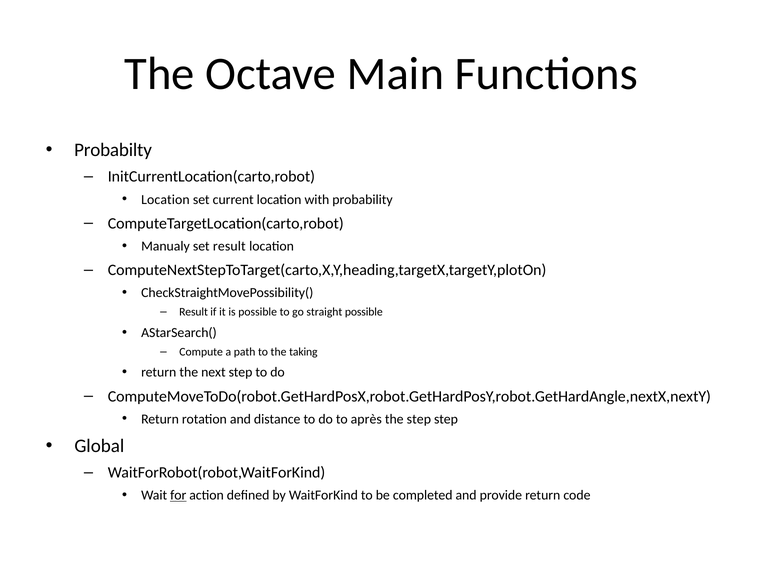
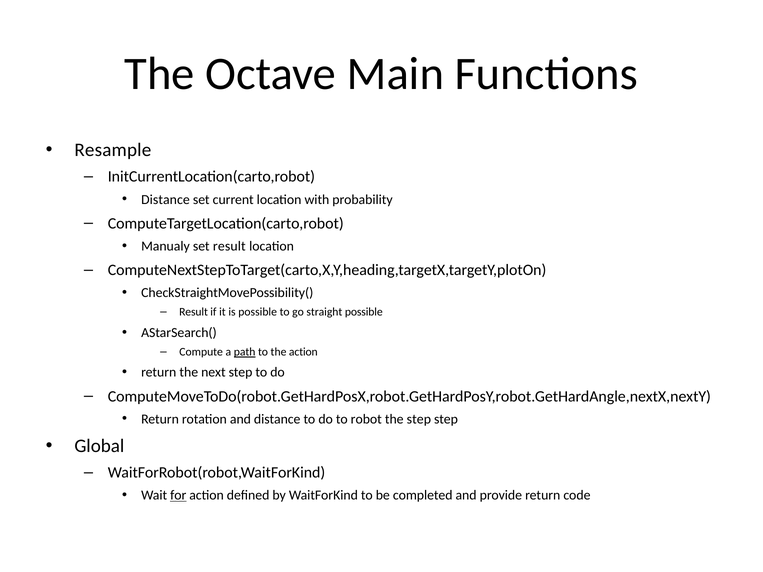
Probabilty: Probabilty -> Resample (113, 150)
Location: Location -> Distance (165, 200)
path underline: none -> present (245, 352)
the taking: taking -> action (303, 352)
après: après -> robot (366, 419)
